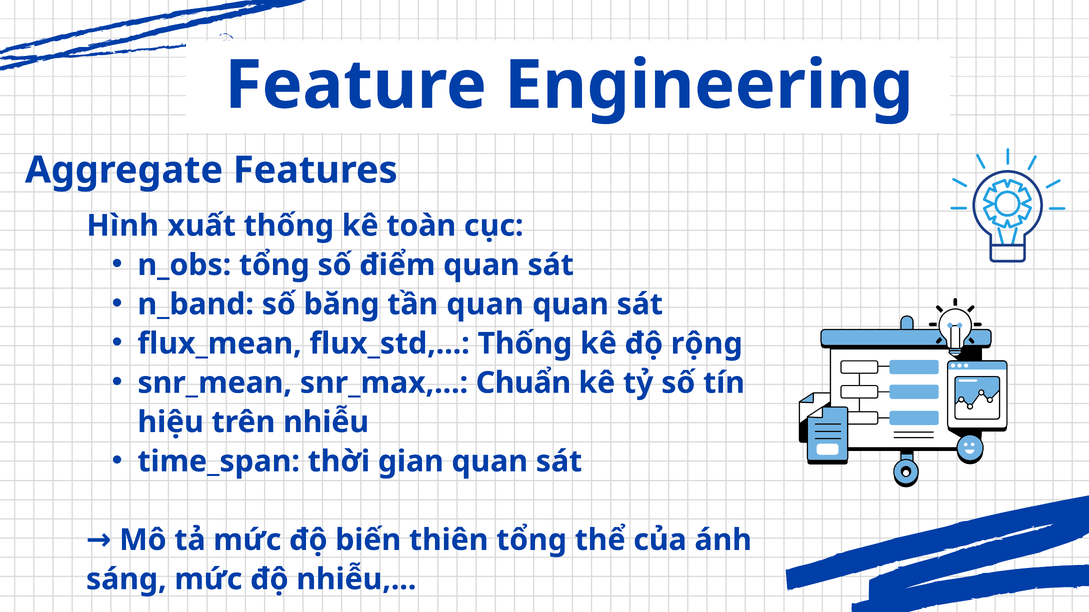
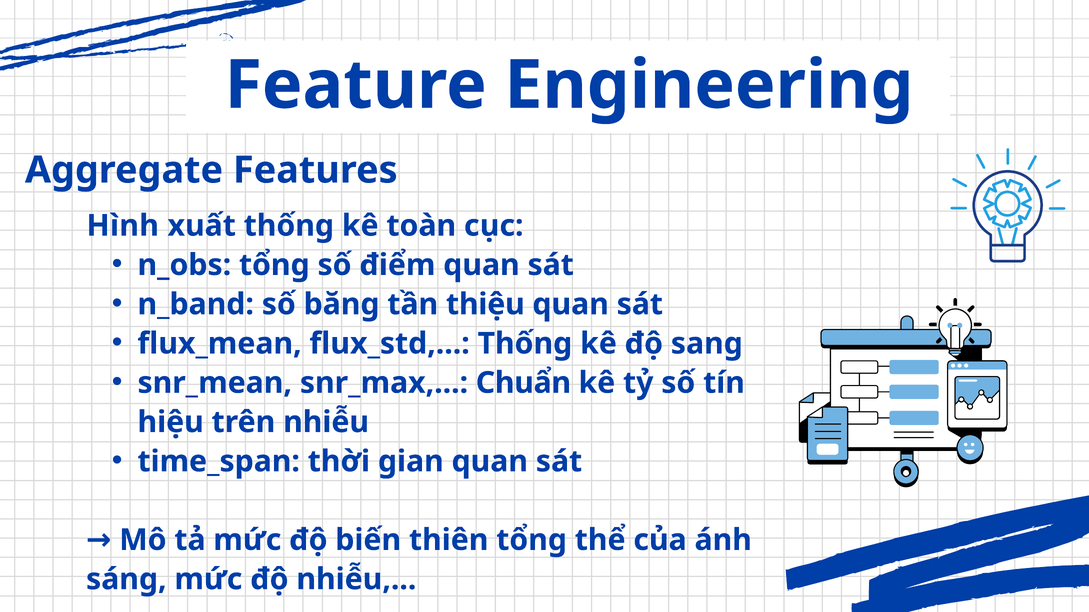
tần quan: quan -> thiệu (485, 305)
rộng: rộng -> sang (707, 344)
